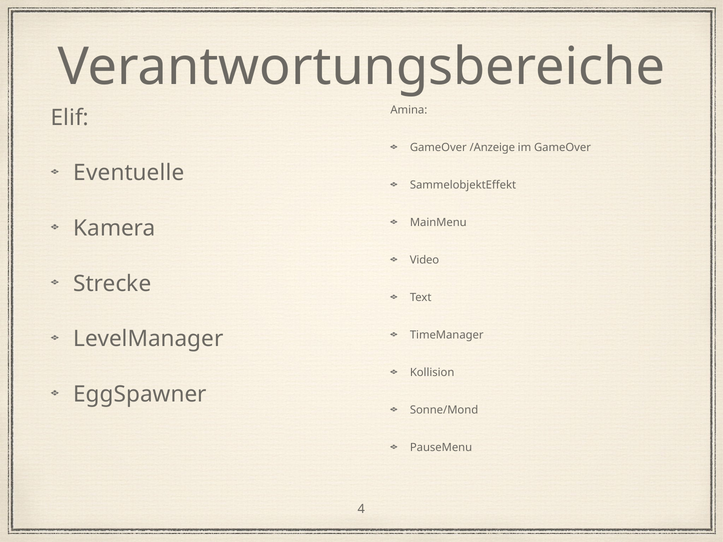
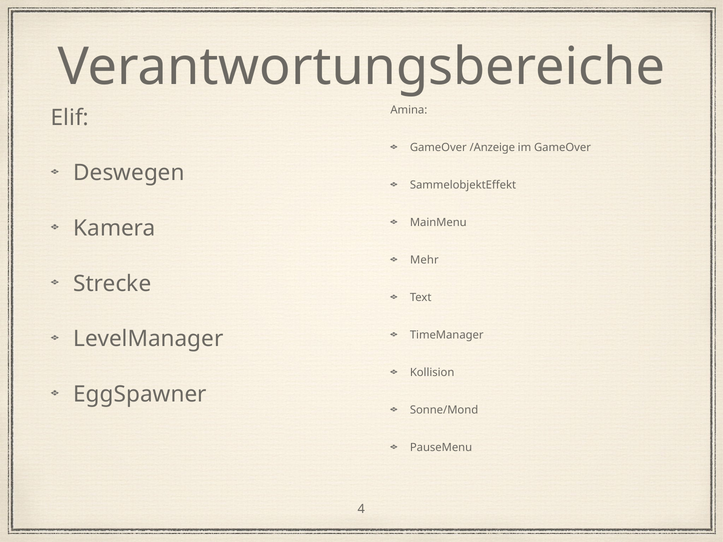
Eventuelle: Eventuelle -> Deswegen (129, 173)
Video: Video -> Mehr (424, 260)
